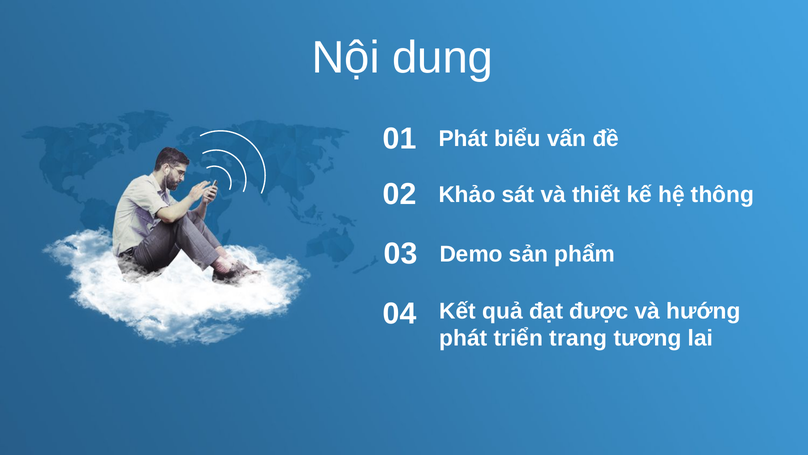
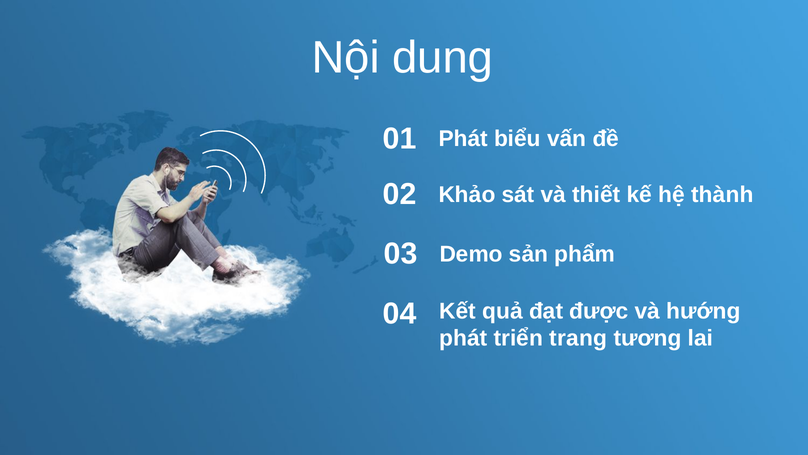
thông: thông -> thành (722, 195)
